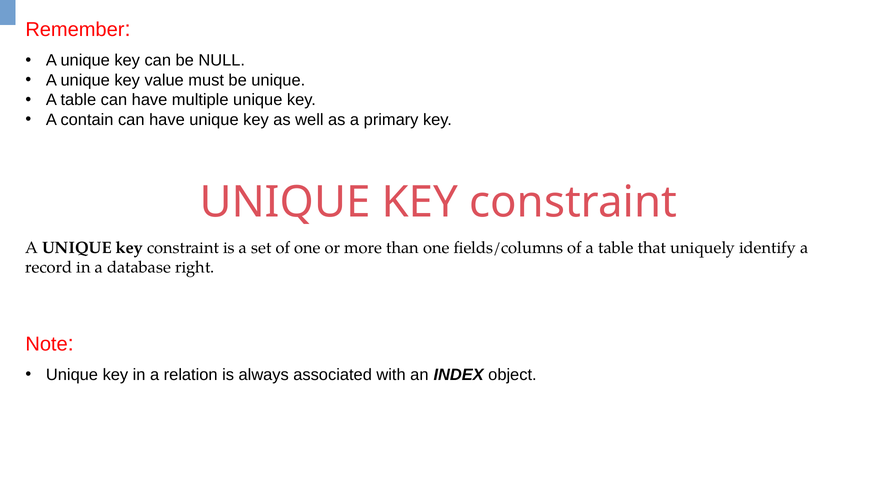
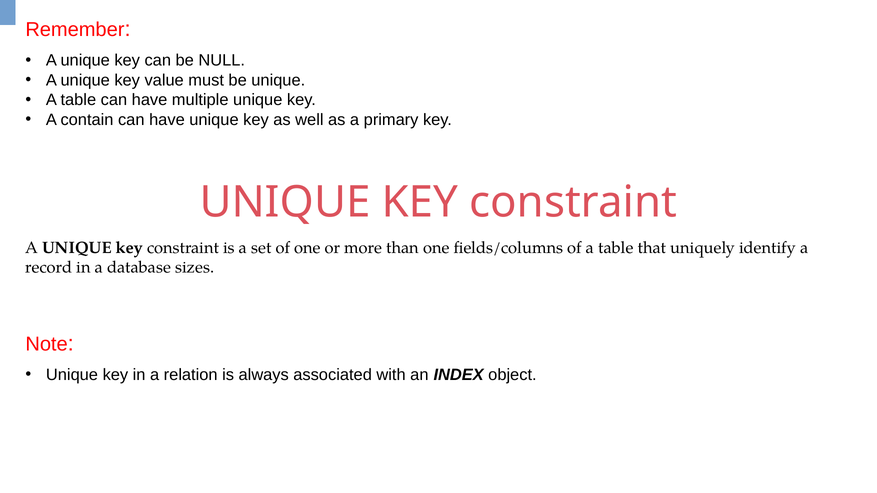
right: right -> sizes (195, 268)
